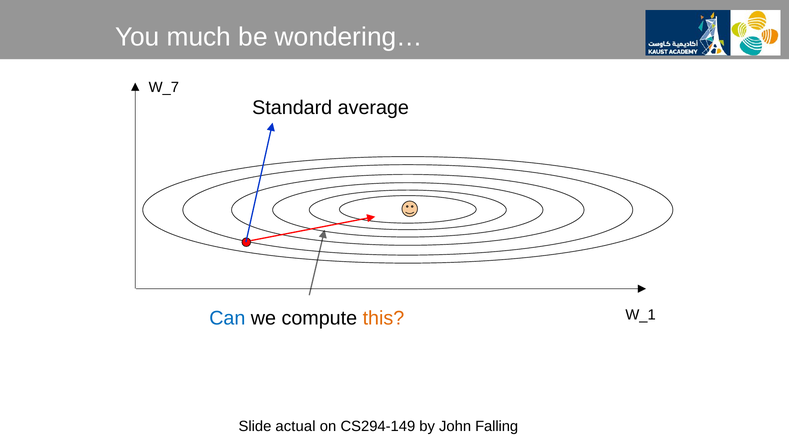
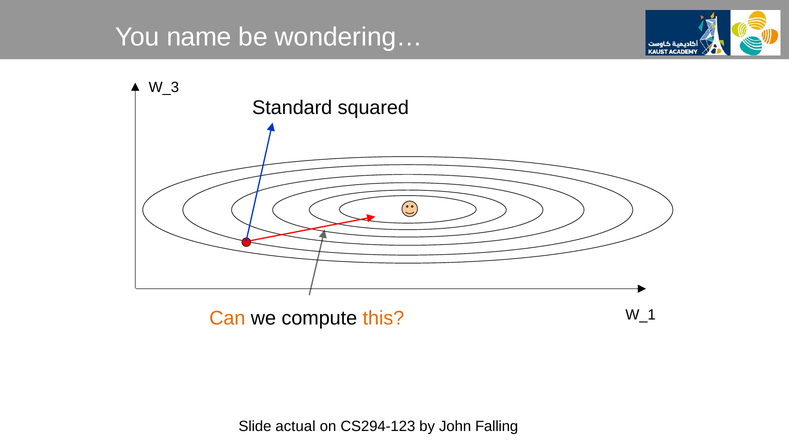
much: much -> name (199, 37)
W_7: W_7 -> W_3 (164, 87)
average: average -> squared (373, 108)
Can colour: blue -> orange (227, 318)
CS294-149: CS294-149 -> CS294-123 (378, 426)
